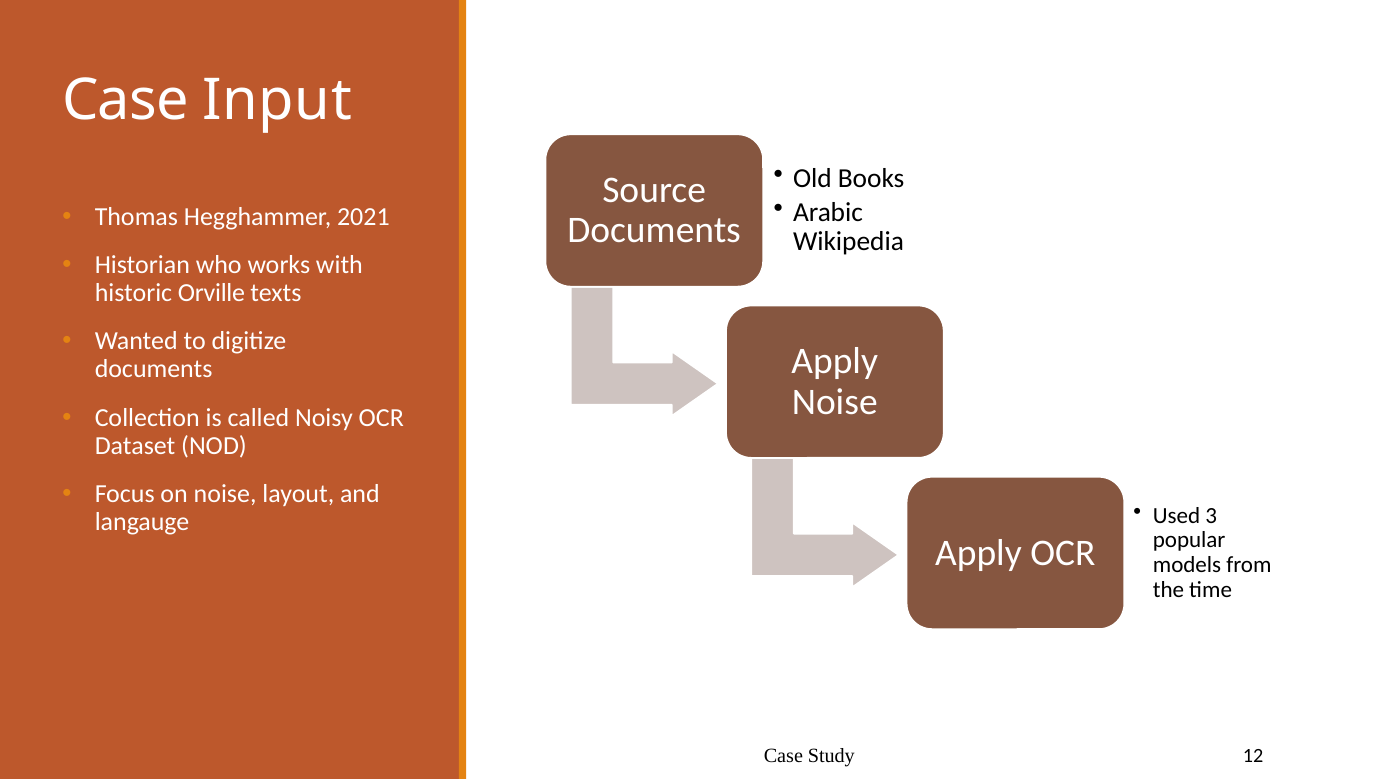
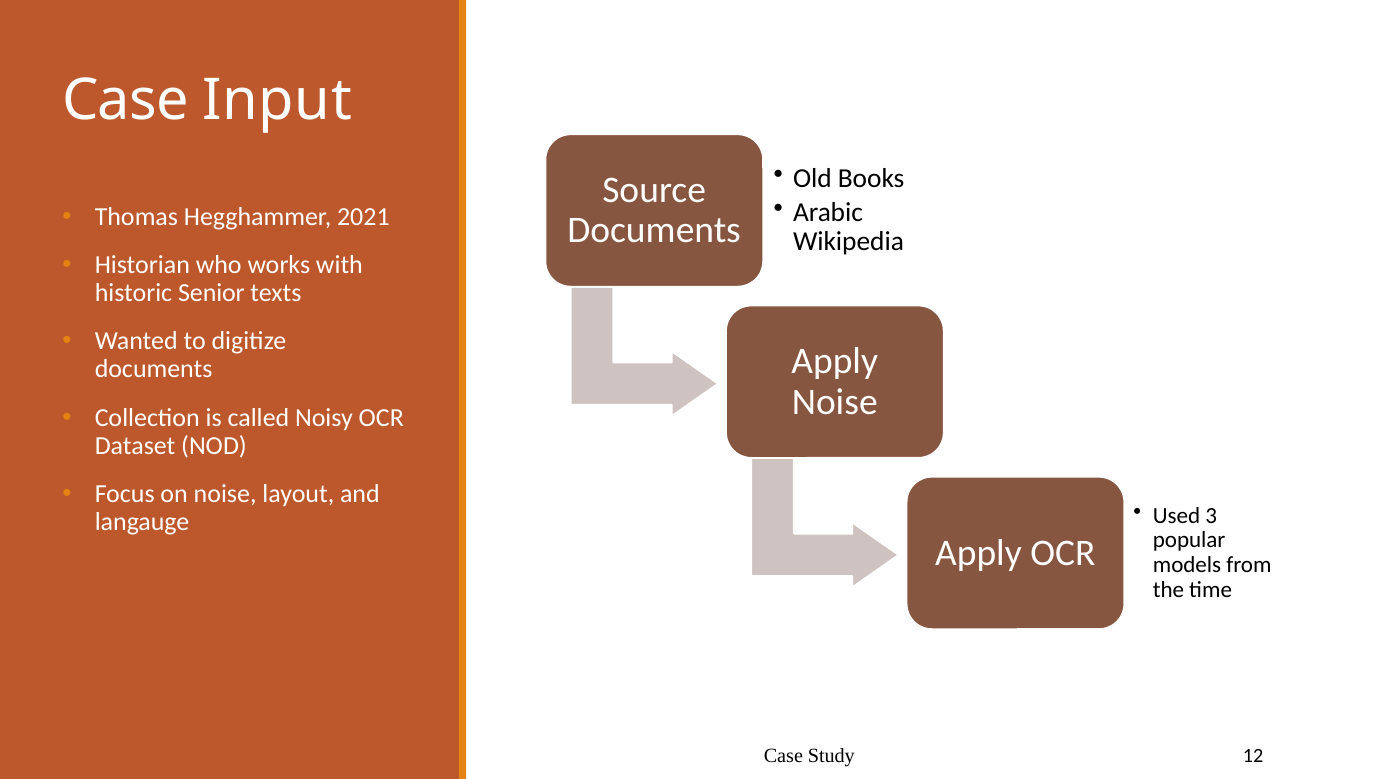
Orville: Orville -> Senior (211, 293)
